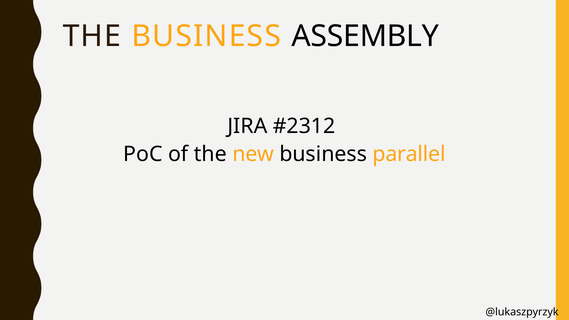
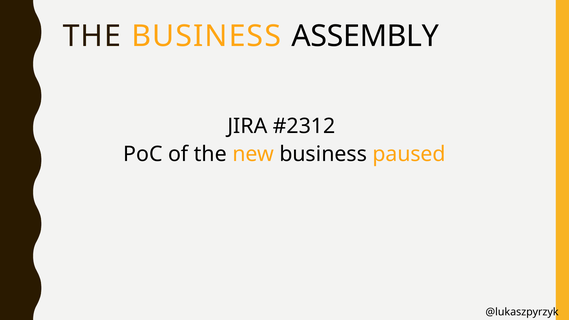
parallel: parallel -> paused (409, 154)
